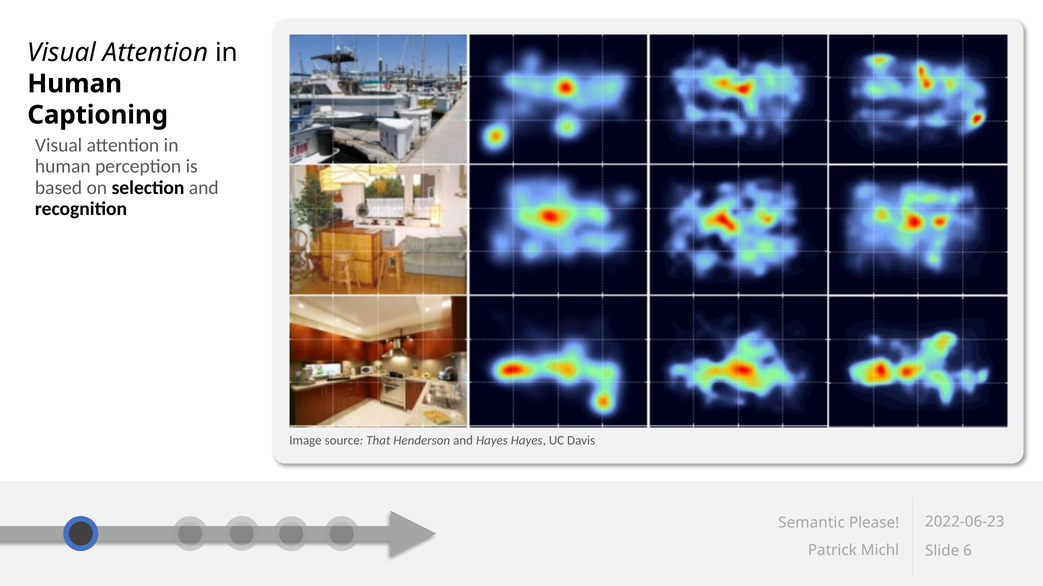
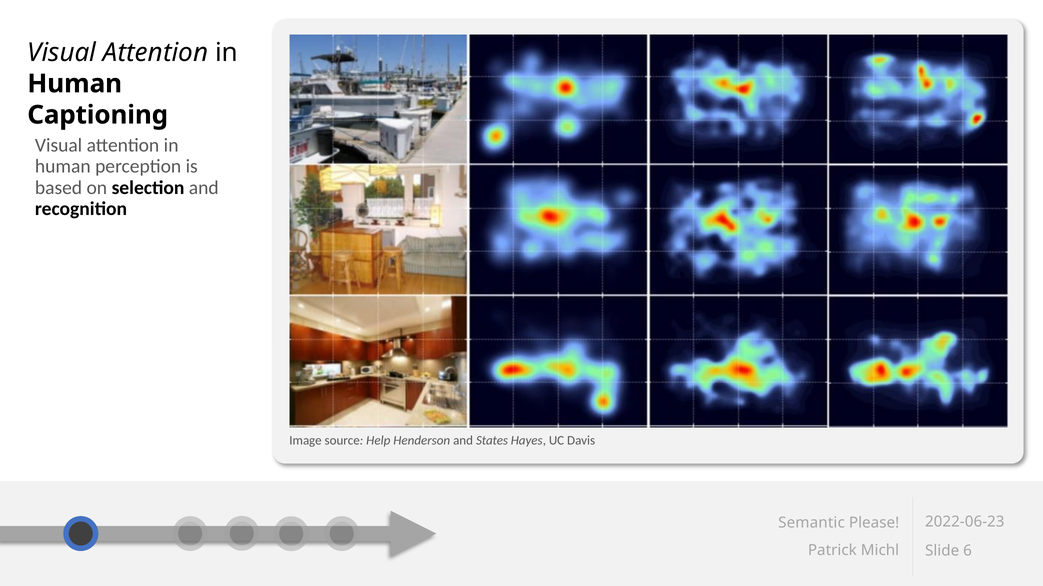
That: That -> Help (378, 441)
and Hayes: Hayes -> States (492, 441)
